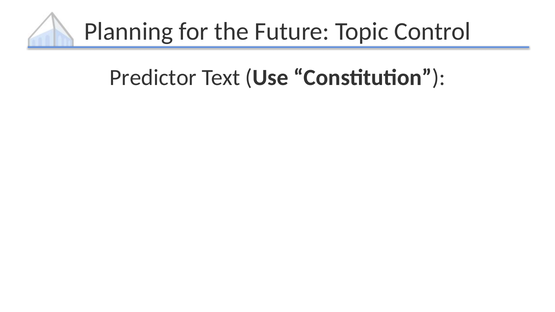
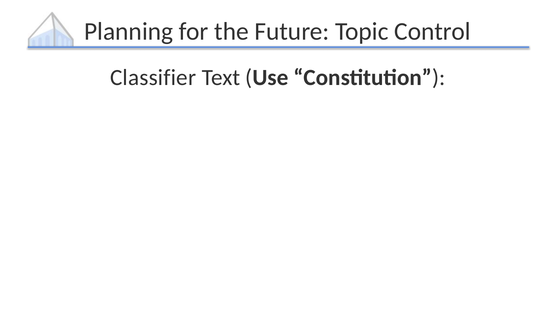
Predictor: Predictor -> Classifier (153, 78)
